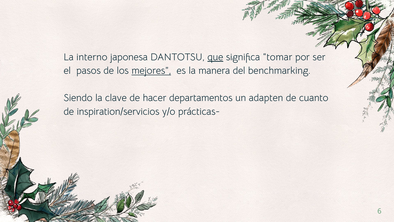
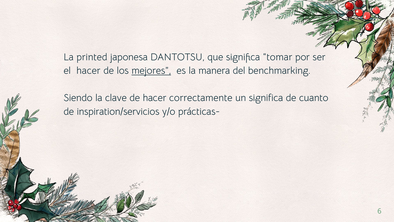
interno: interno -> printed (92, 57)
que underline: present -> none (215, 57)
el pasos: pasos -> hacer (88, 71)
departamentos: departamentos -> correctamente (201, 98)
un adapten: adapten -> significa (266, 98)
